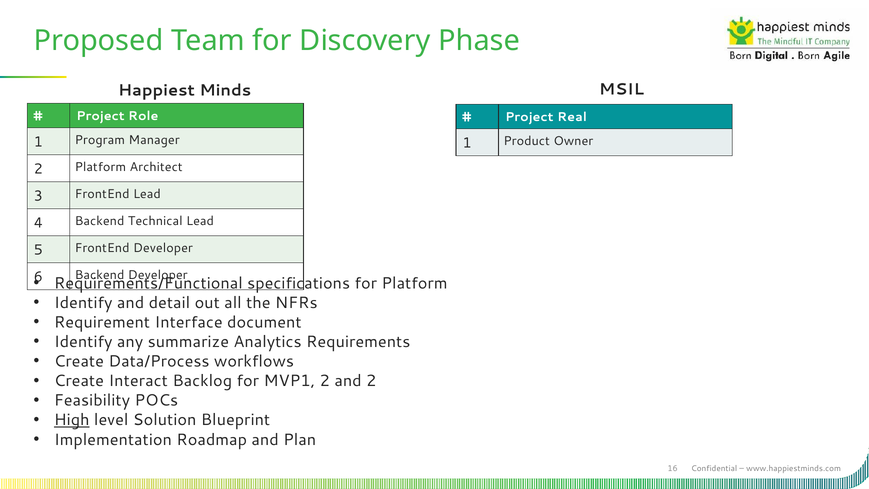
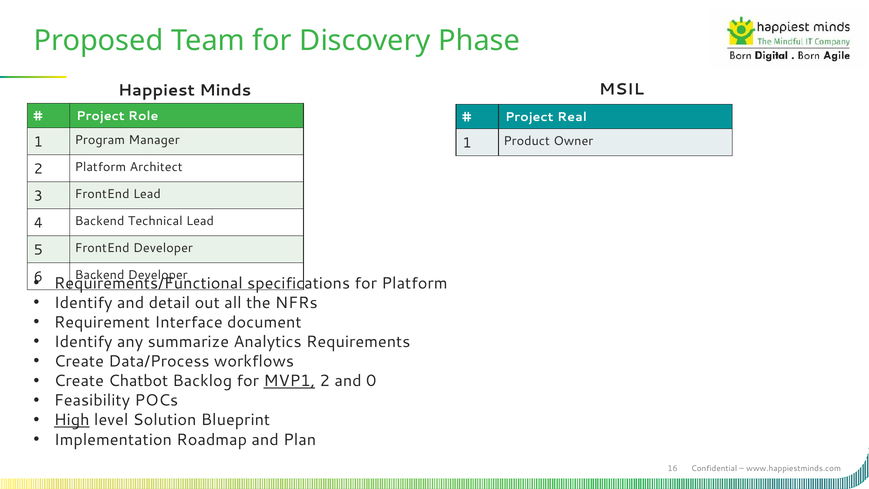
Interact: Interact -> Chatbot (138, 381)
MVP1 underline: none -> present (289, 381)
and 2: 2 -> 0 (371, 381)
